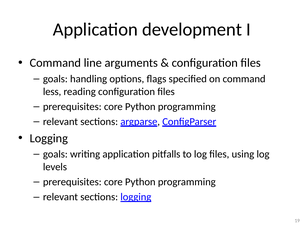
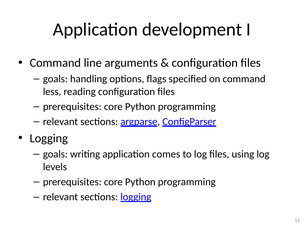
pitfalls: pitfalls -> comes (166, 154)
